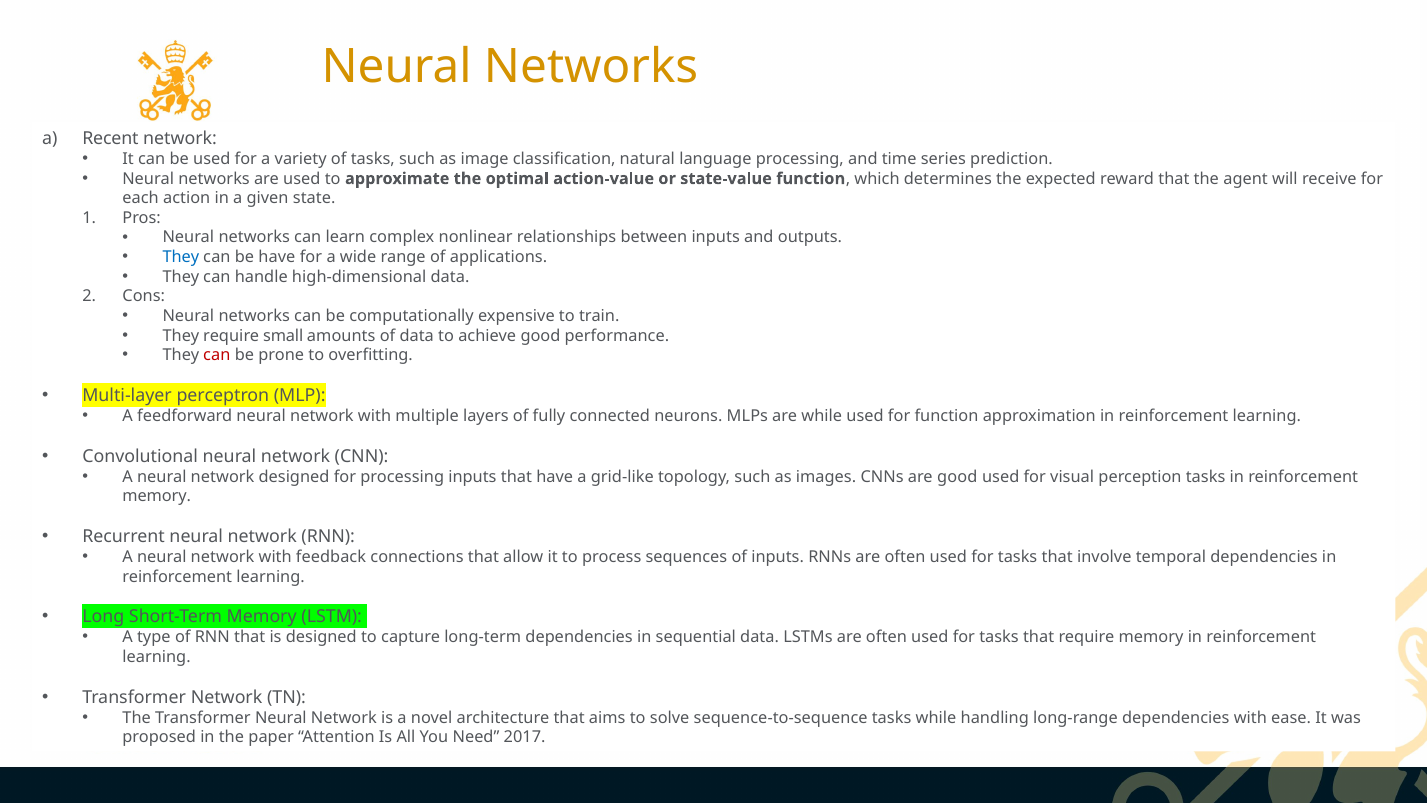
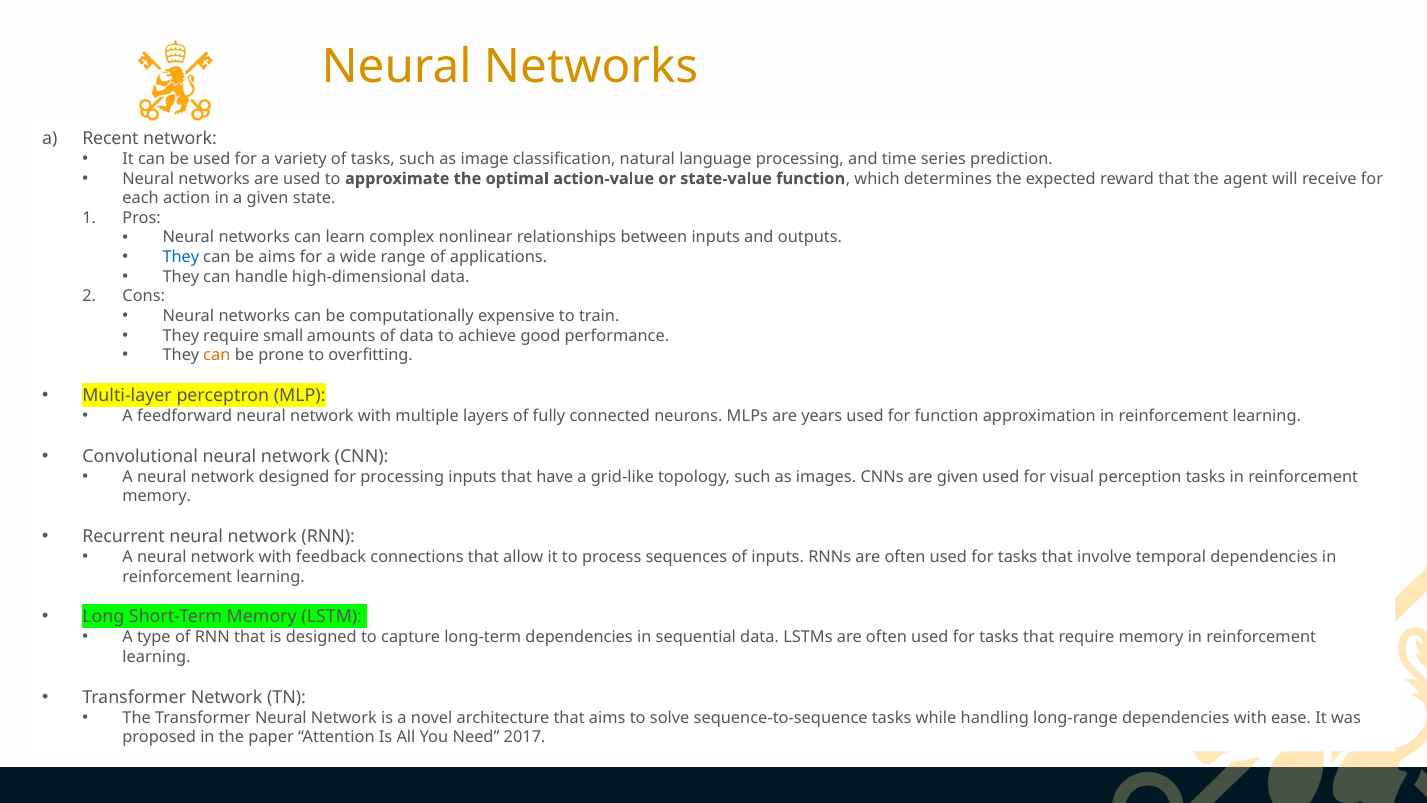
be have: have -> aims (277, 257)
can colour: red -> orange (217, 355)
are while: while -> years (822, 416)
are good: good -> given (958, 477)
